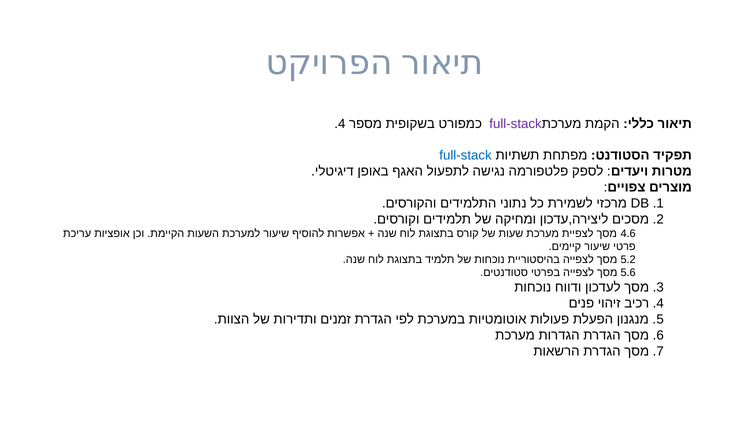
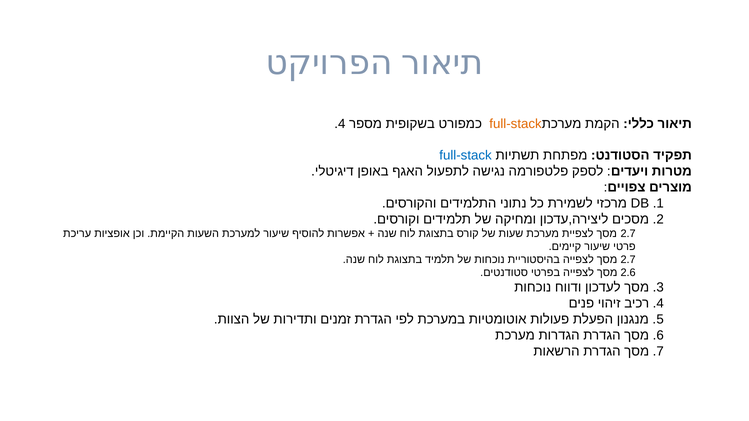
full-stack colour: purple -> orange (516, 124)
4.6: 4.6 -> 2.7 (628, 234)
5.2: 5.2 -> 2.7 (628, 260)
5.6: 5.6 -> 2.6 (628, 273)
